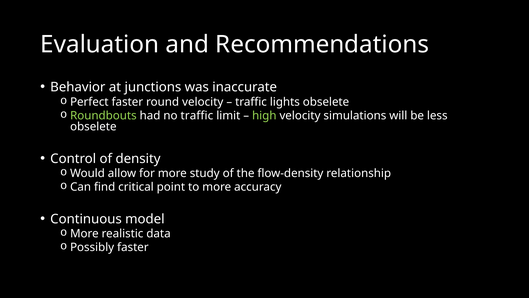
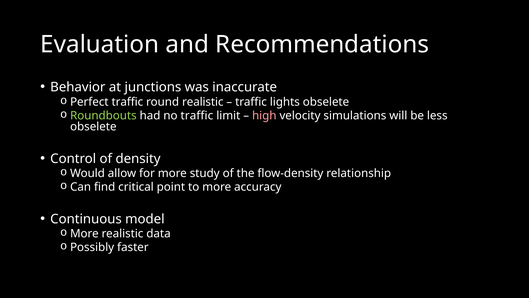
Perfect faster: faster -> traffic (127, 102)
round velocity: velocity -> realistic (203, 102)
high colour: light green -> pink (264, 115)
